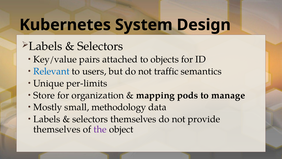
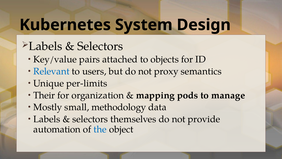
traffic: traffic -> proxy (166, 71)
Store: Store -> Their (44, 95)
themselves: themselves -> automation (57, 129)
the colour: purple -> blue (100, 129)
